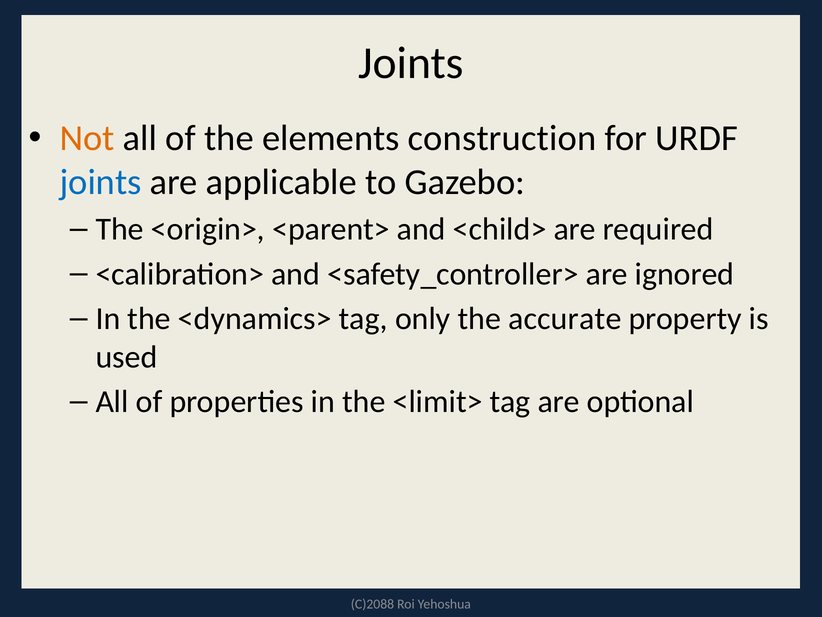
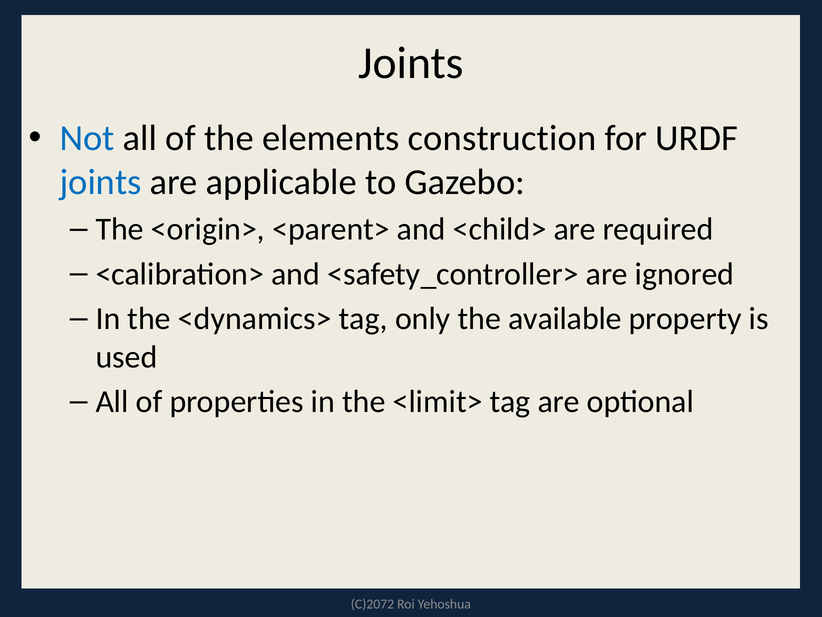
Not colour: orange -> blue (87, 138)
accurate: accurate -> available (565, 319)
C)2088: C)2088 -> C)2072 (372, 604)
